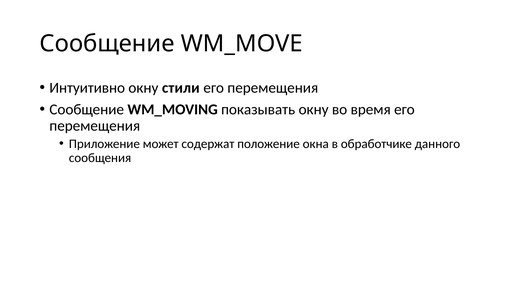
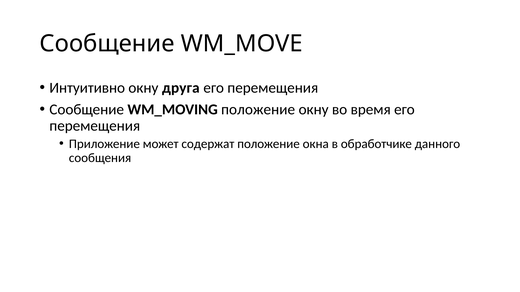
стили: стили -> друга (181, 88)
WM_MOVING показывать: показывать -> положение (258, 110)
